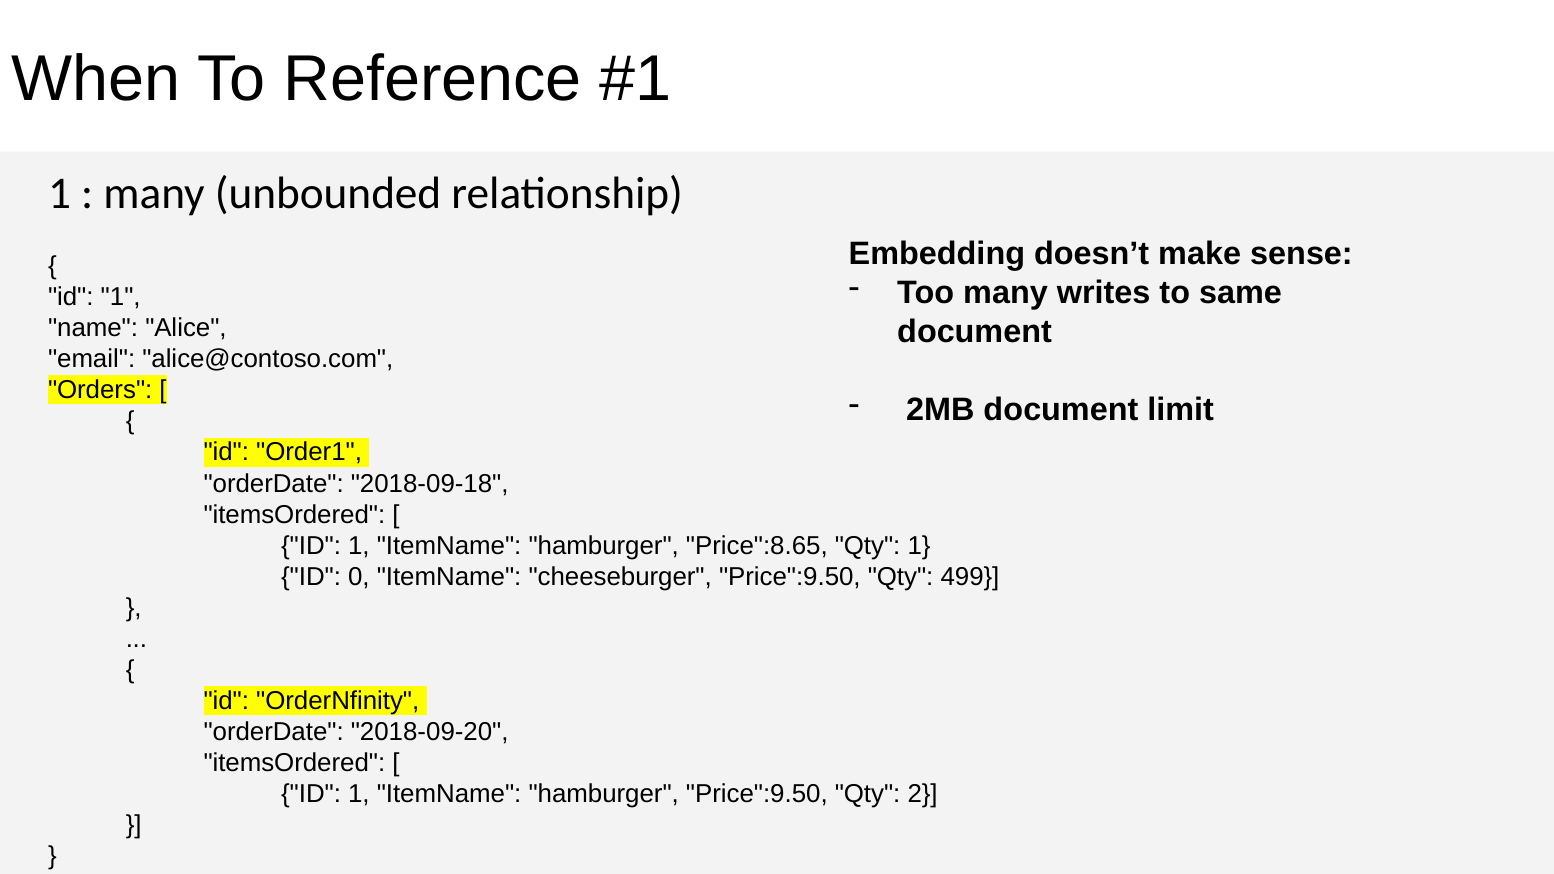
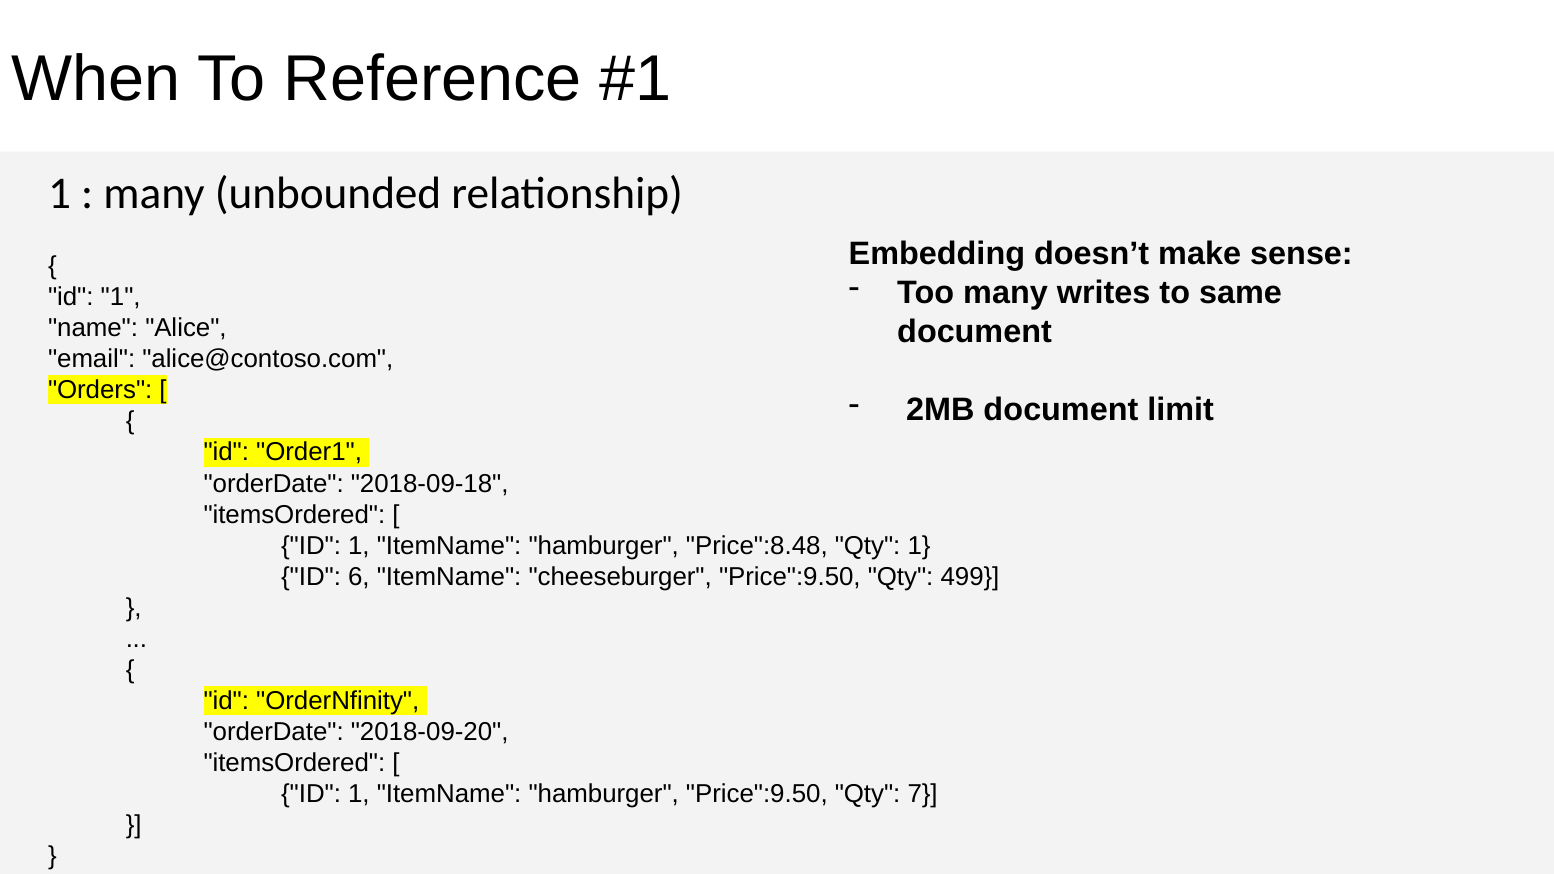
Price":8.65: Price":8.65 -> Price":8.48 (757, 546)
0: 0 -> 6 (359, 577)
2: 2 -> 7 (923, 794)
